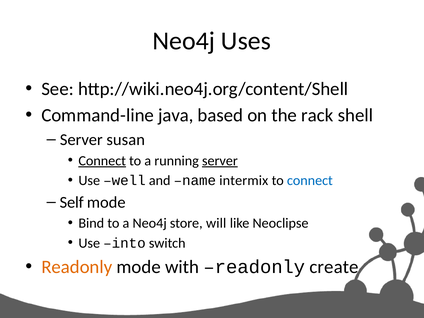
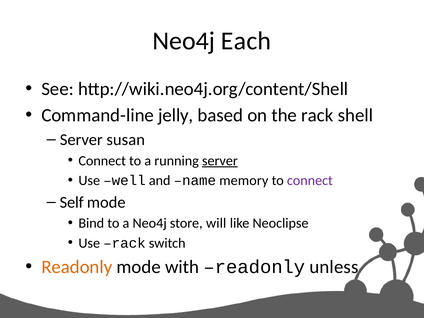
Uses: Uses -> Each (246, 41)
java: java -> jelly (176, 115)
Connect underline: present -> none (102, 161)
intermix: intermix -> memory (244, 180)
connect colour: blue -> purple (310, 180)
Use into: into -> rack (124, 243)
create: create -> unless (334, 267)
